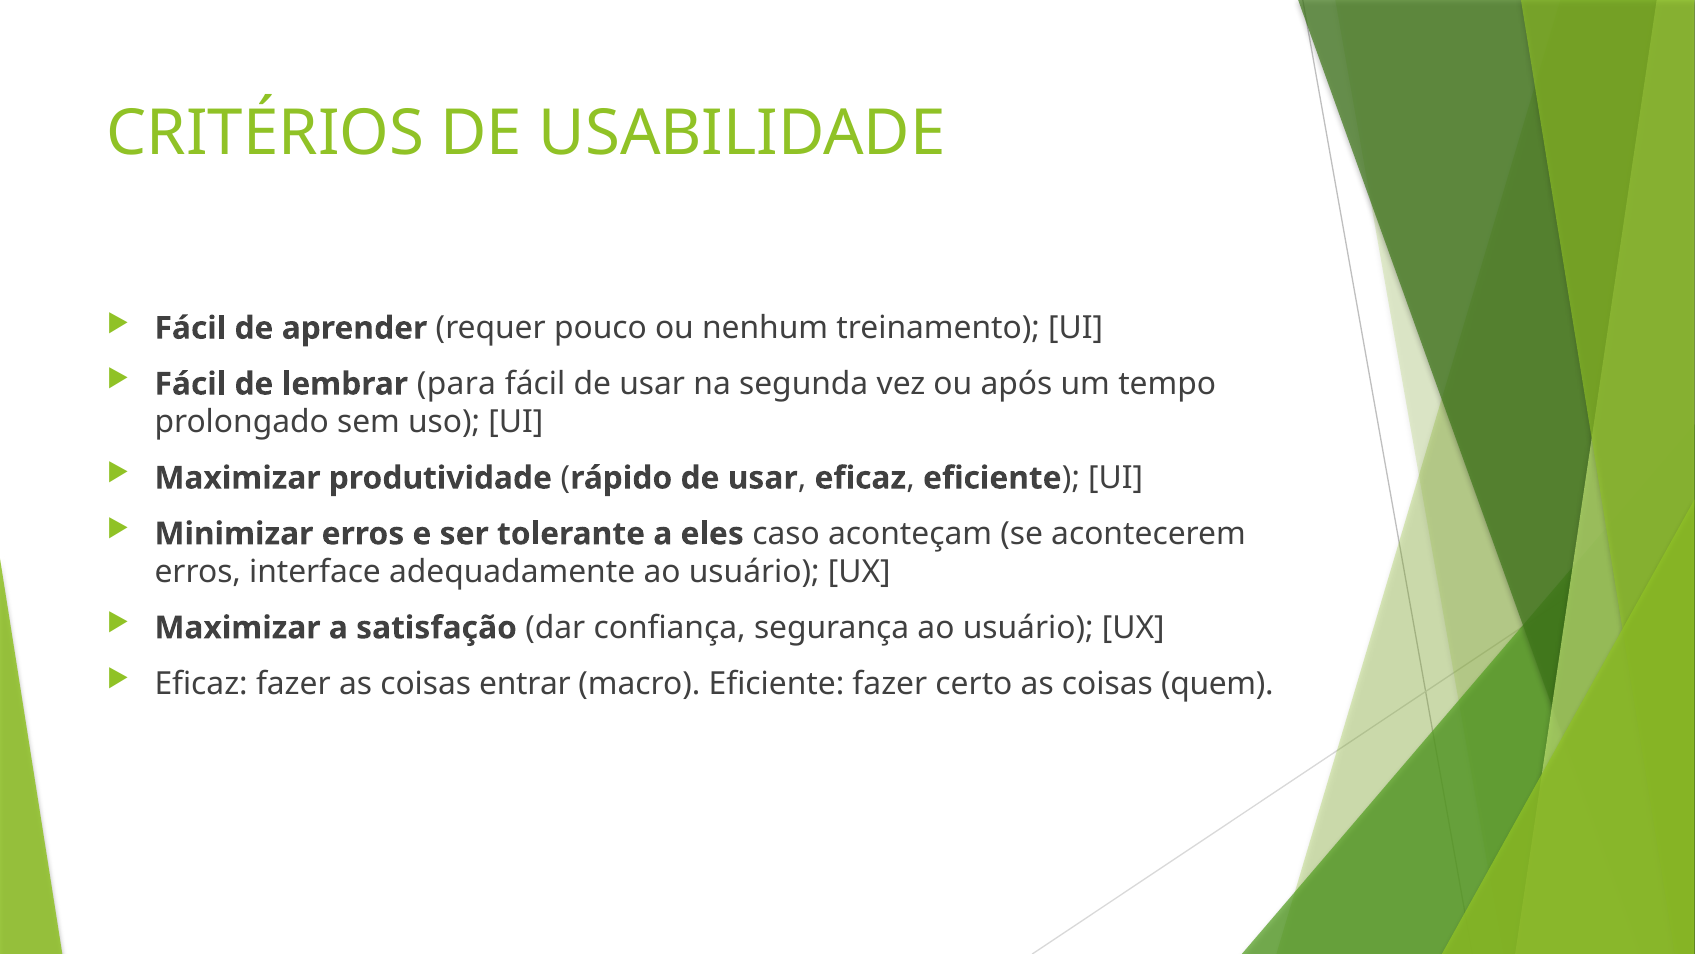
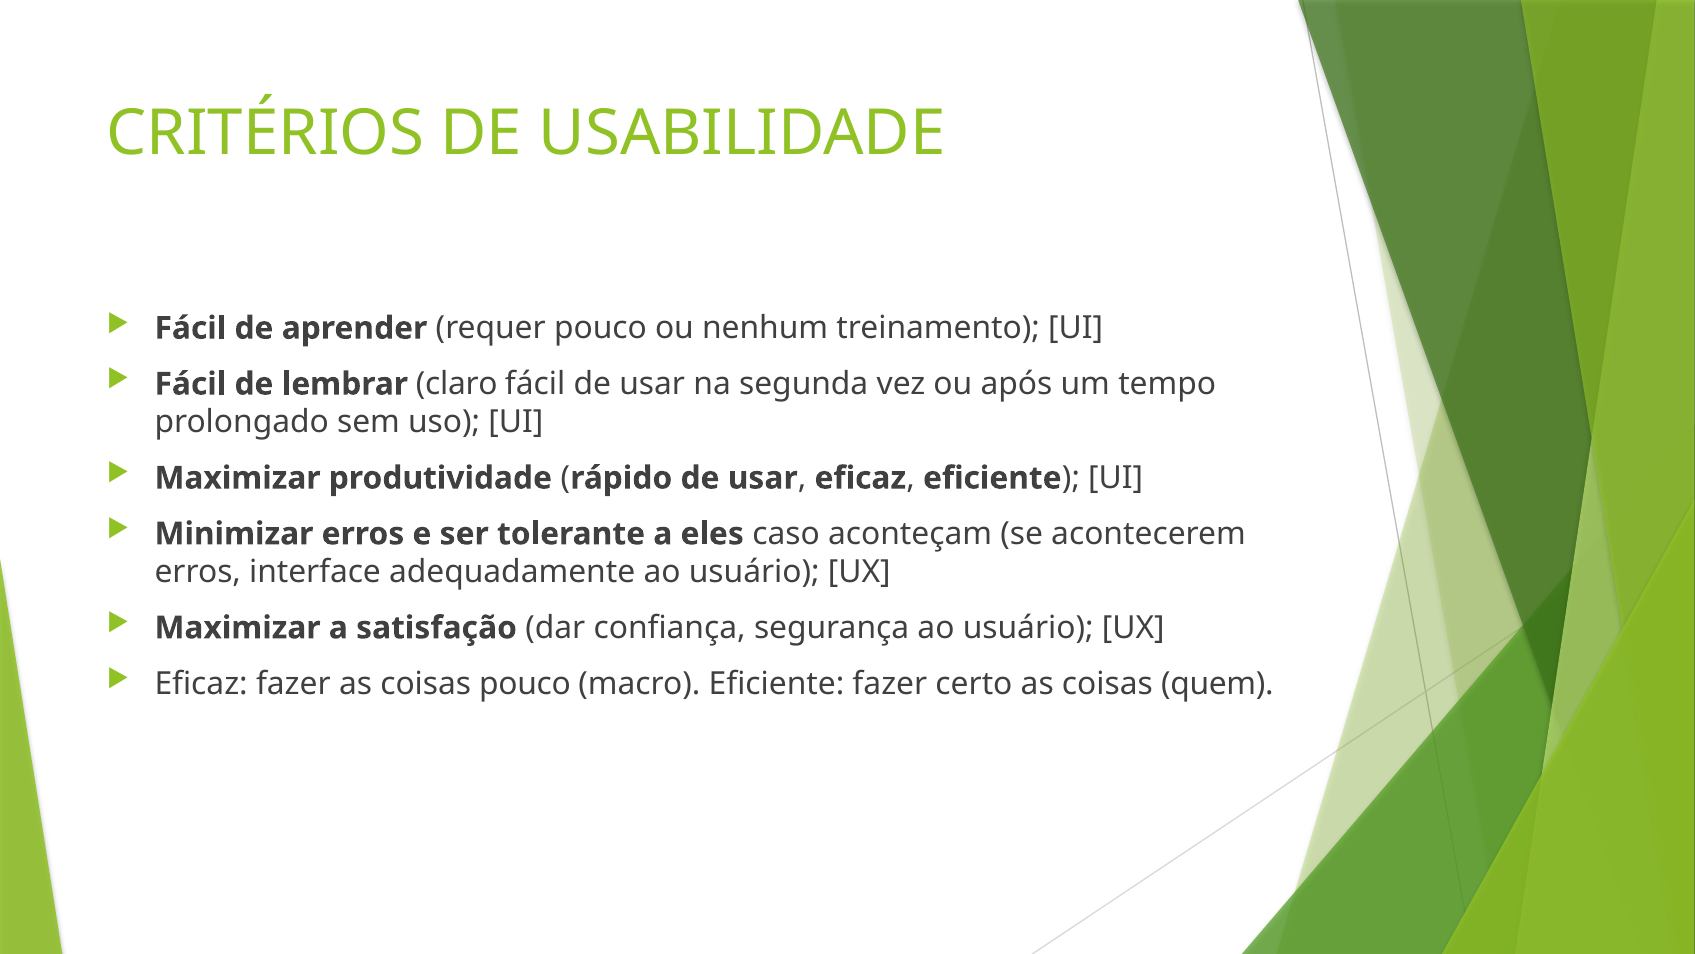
para: para -> claro (457, 384)
coisas entrar: entrar -> pouco (525, 683)
